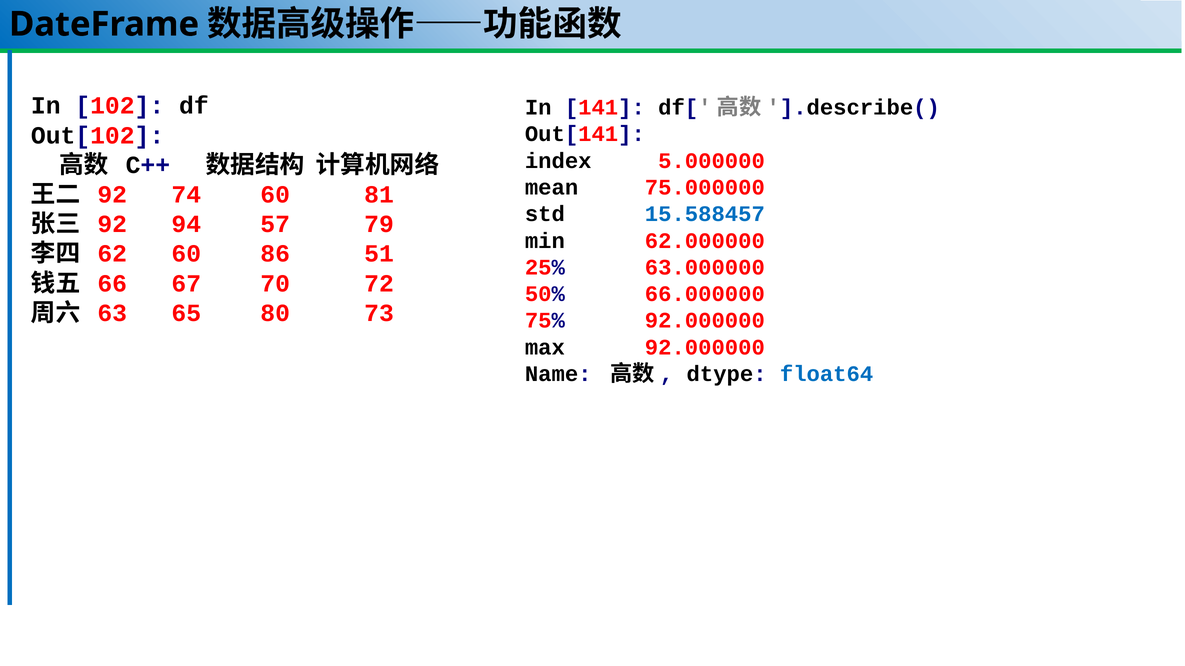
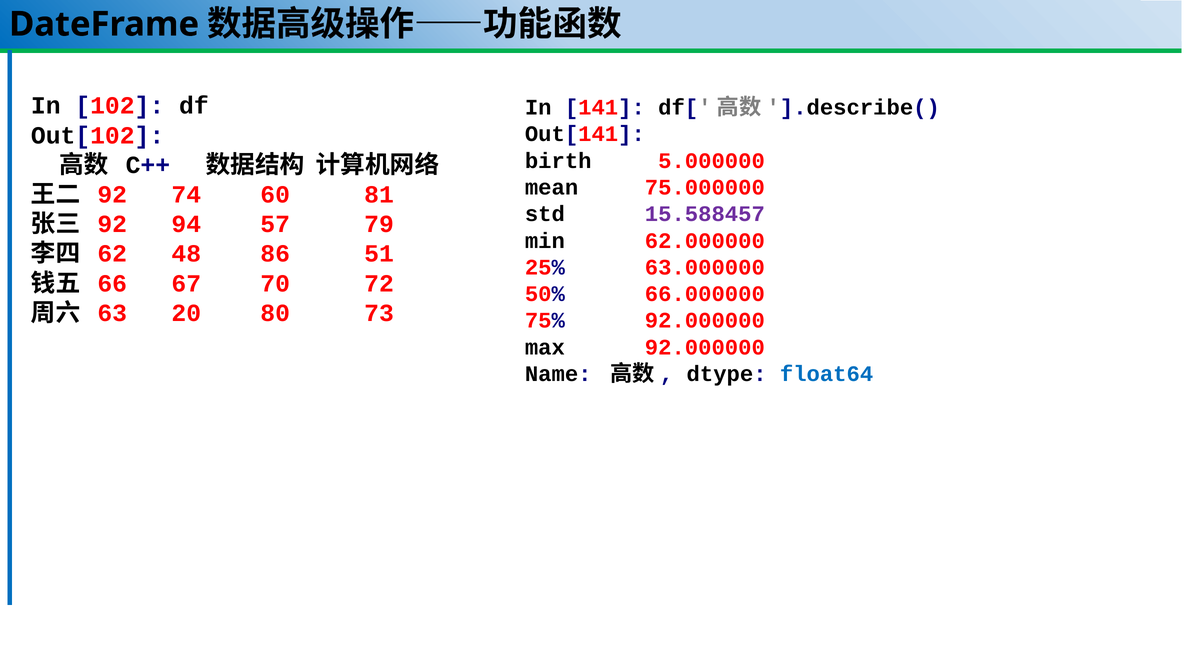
index: index -> birth (558, 161)
15.588457 colour: blue -> purple (705, 214)
62 60: 60 -> 48 (186, 254)
65: 65 -> 20 (186, 313)
